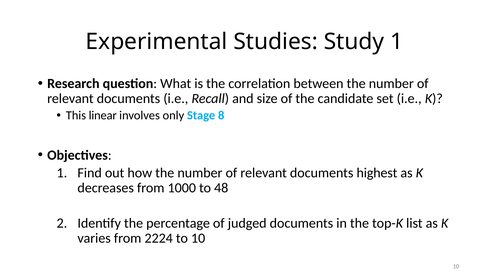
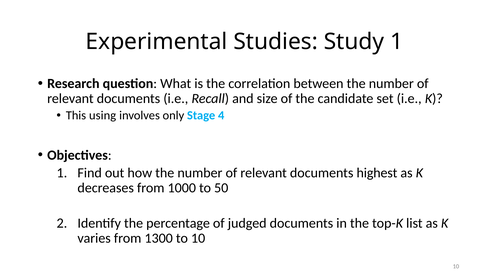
linear: linear -> using (103, 116)
8: 8 -> 4 (221, 116)
48: 48 -> 50 (221, 188)
2224: 2224 -> 1300 (159, 239)
